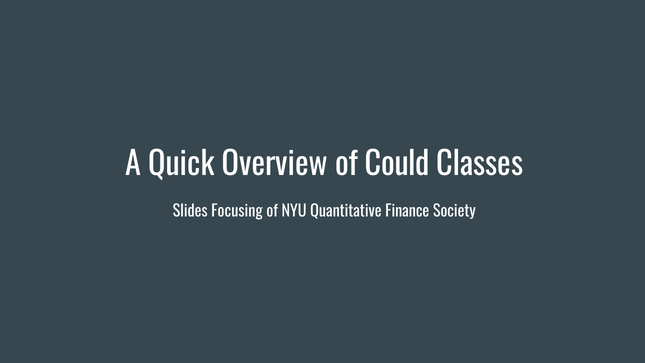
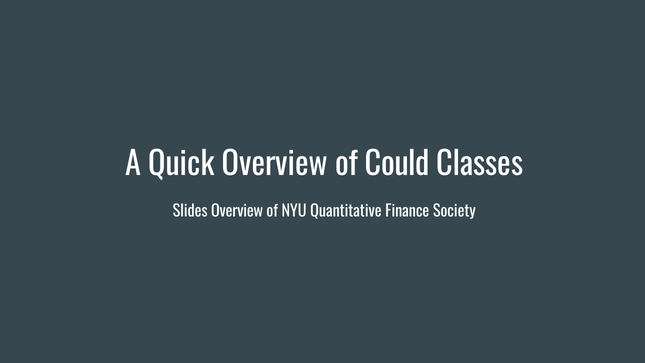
Slides Focusing: Focusing -> Overview (237, 212)
